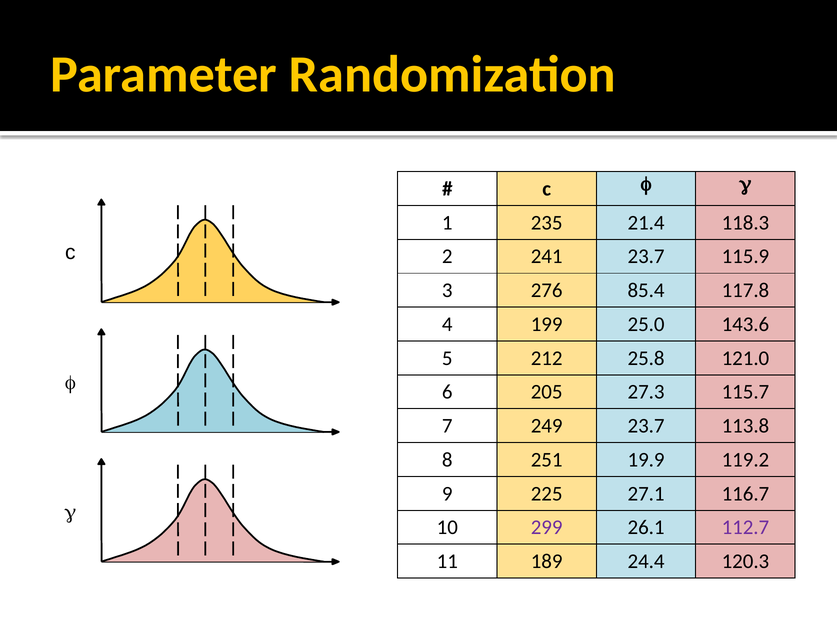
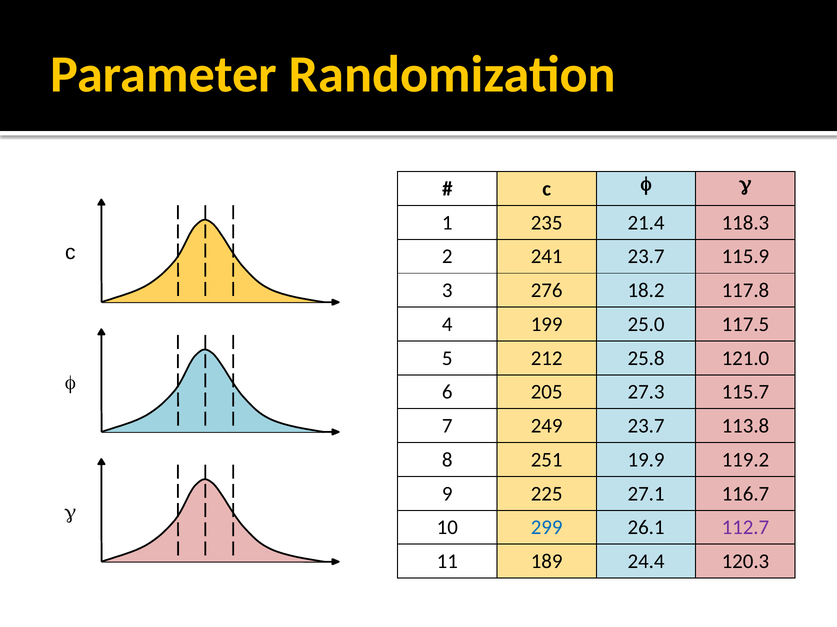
85.4: 85.4 -> 18.2 (646, 291)
143.6: 143.6 -> 117.5 (745, 325)
299 colour: purple -> blue (547, 528)
